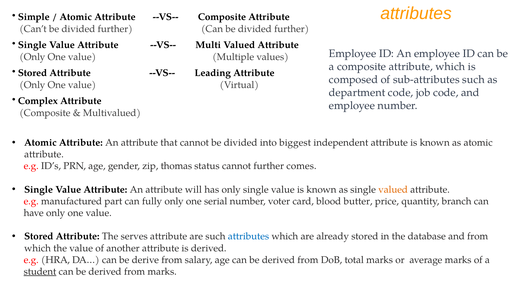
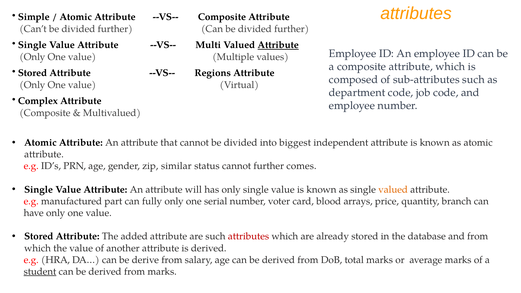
Attribute underline: none -> present (278, 45)
Leading: Leading -> Regions (213, 73)
thomas: thomas -> similar (176, 166)
butter: butter -> arrays (358, 201)
serves: serves -> added (134, 236)
attributes colour: blue -> red (248, 236)
